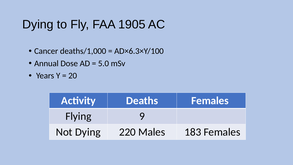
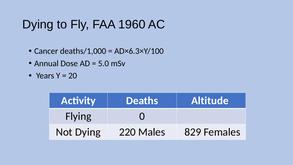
1905: 1905 -> 1960 (132, 24)
Deaths Females: Females -> Altitude (210, 101)
9: 9 -> 0 (142, 116)
183: 183 -> 829 (193, 132)
